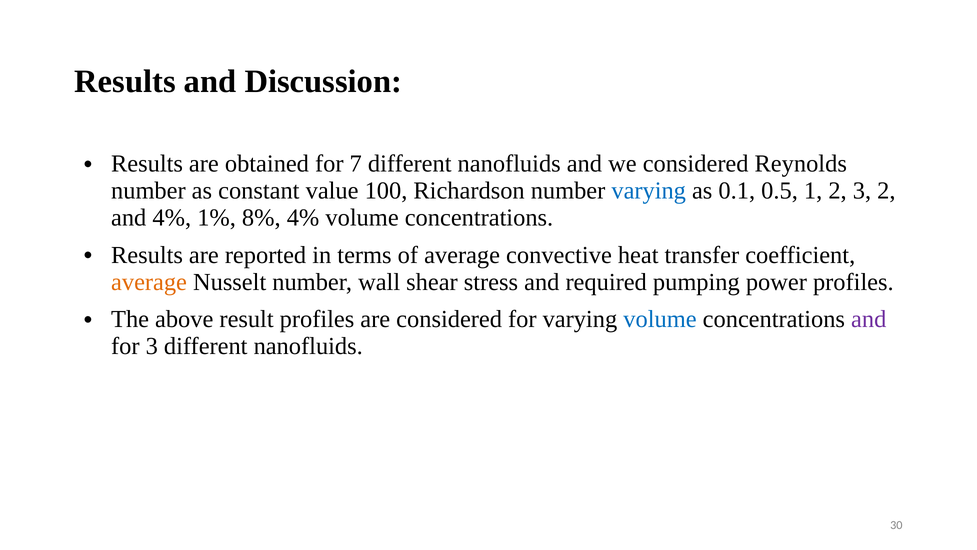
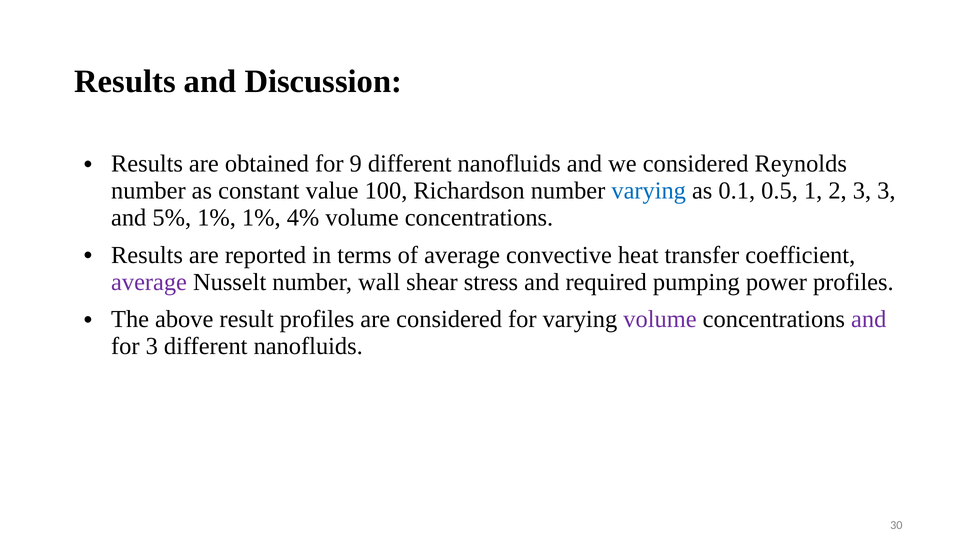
7: 7 -> 9 (356, 164)
3 2: 2 -> 3 (886, 191)
and 4%: 4% -> 5% (172, 218)
1% 8%: 8% -> 1% (261, 218)
average colour: orange -> purple (149, 282)
volume colour: blue -> purple (660, 319)
